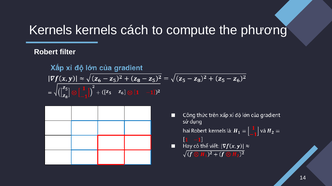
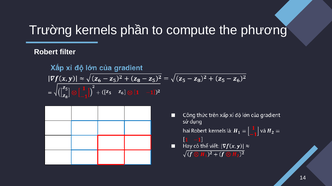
Kernels: Kernels -> Trường (51, 30)
cách: cách -> phần (135, 30)
